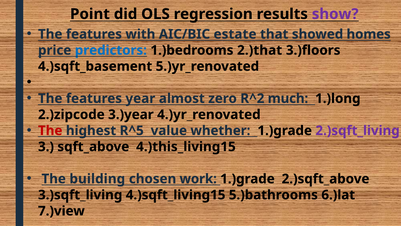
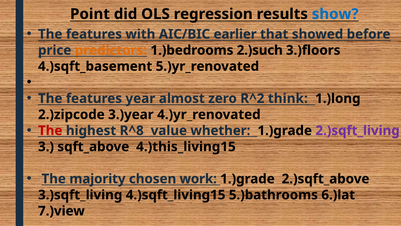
show colour: purple -> blue (335, 14)
estate: estate -> earlier (235, 34)
homes: homes -> before (369, 34)
predictors colour: blue -> orange (111, 50)
2.)that: 2.)that -> 2.)such (260, 50)
much: much -> think (288, 98)
R^5: R^5 -> R^8 (132, 130)
building: building -> majority (97, 179)
